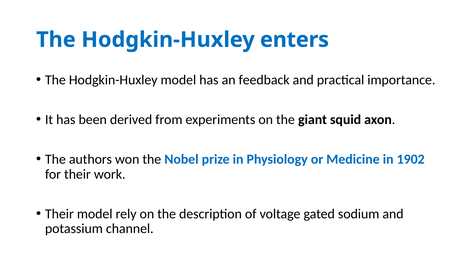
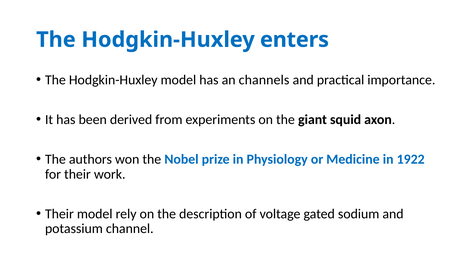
feedback: feedback -> channels (264, 80)
1902: 1902 -> 1922 (411, 160)
